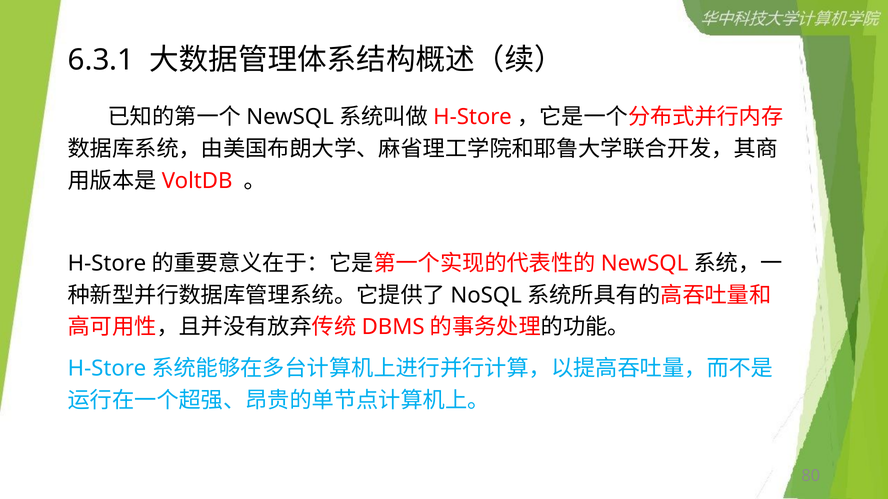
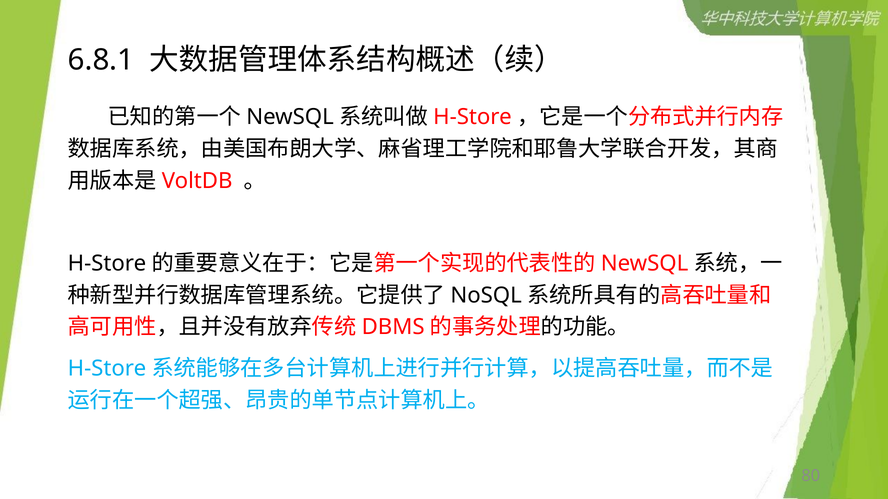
6.3.1: 6.3.1 -> 6.8.1 (101, 60)
